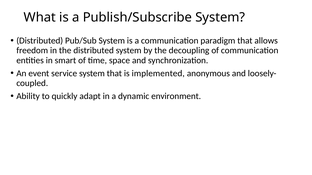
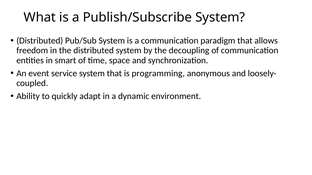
implemented: implemented -> programming (158, 74)
